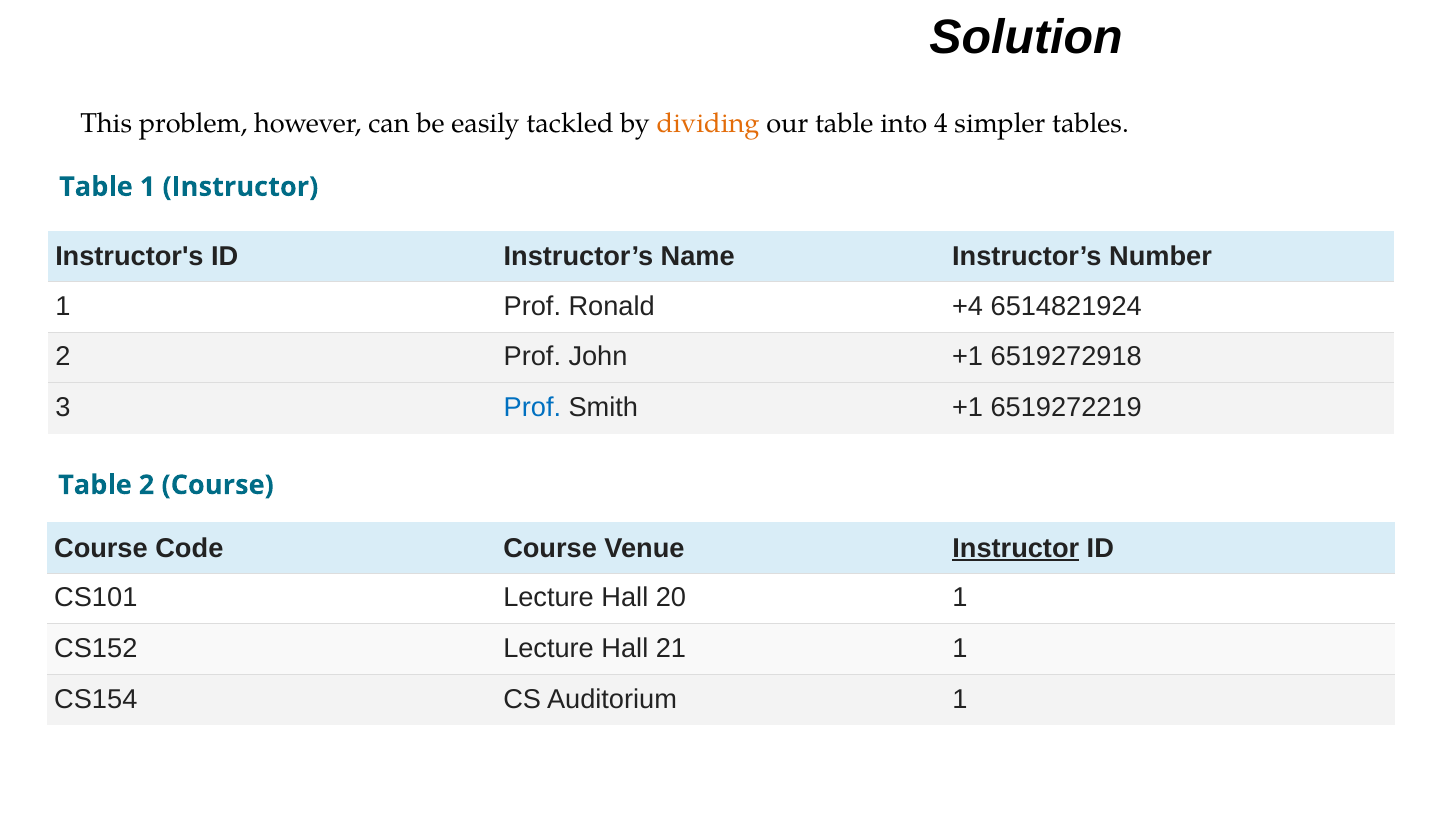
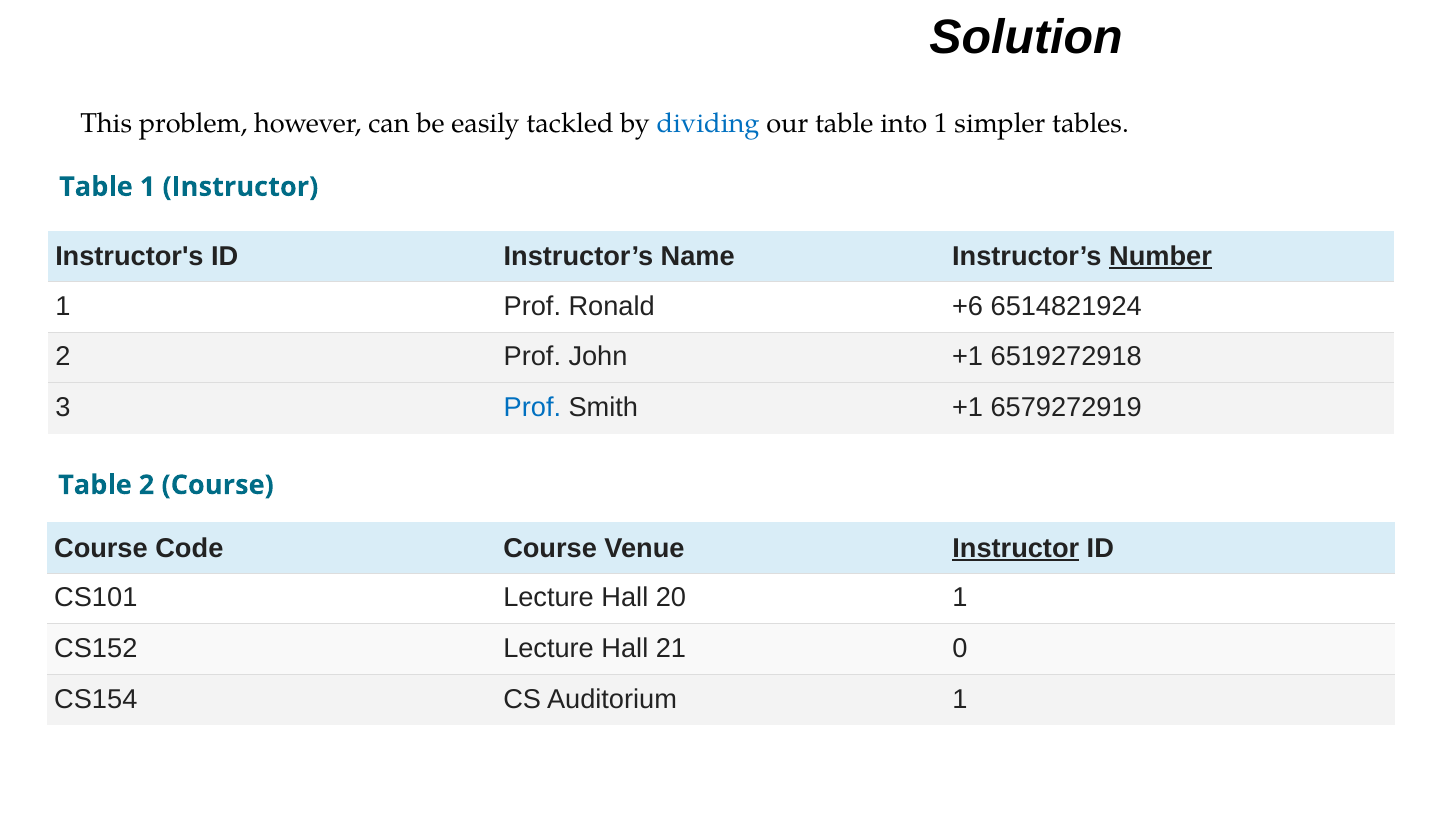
dividing colour: orange -> blue (708, 123)
into 4: 4 -> 1 (941, 123)
Number underline: none -> present (1161, 257)
+4: +4 -> +6 (968, 306)
6519272219: 6519272219 -> 6579272919 (1066, 408)
21 1: 1 -> 0 (960, 649)
